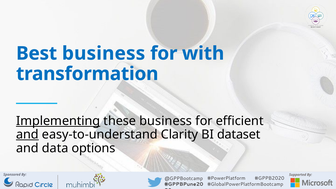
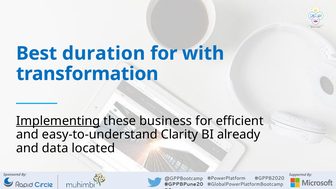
Best business: business -> duration (104, 53)
and underline: present -> none (27, 135)
dataset: dataset -> already (239, 135)
options: options -> located (93, 148)
